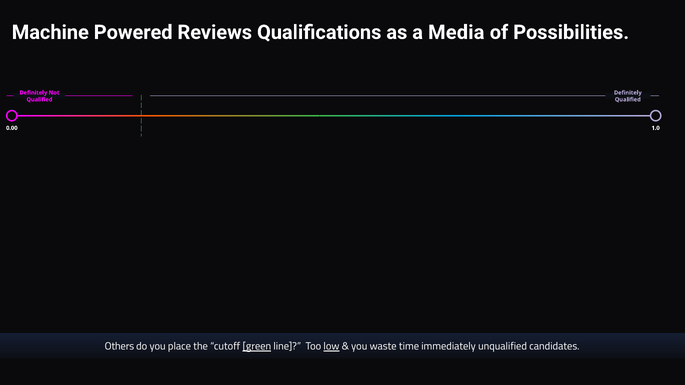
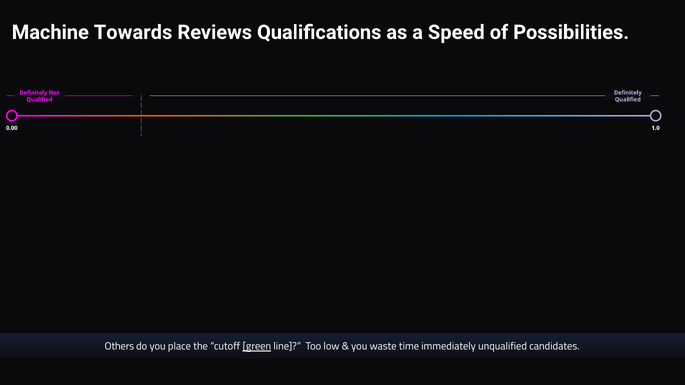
Powered: Powered -> Towards (133, 32)
Media: Media -> Speed (456, 32)
low underline: present -> none (331, 347)
